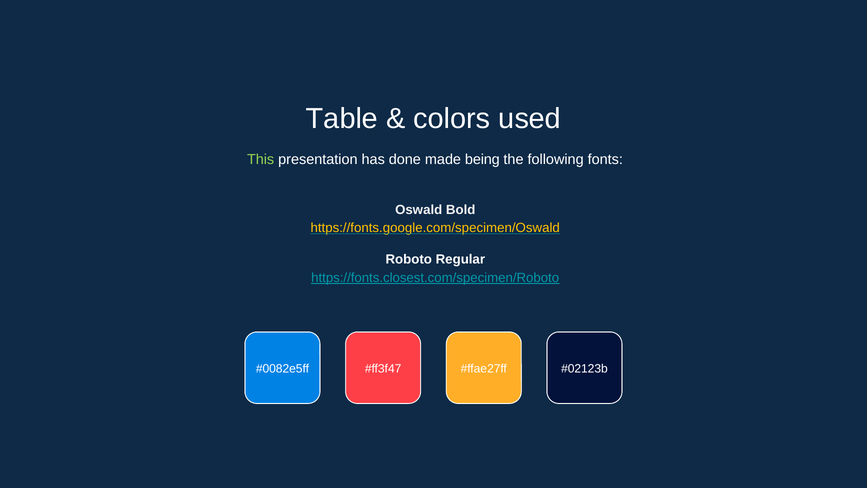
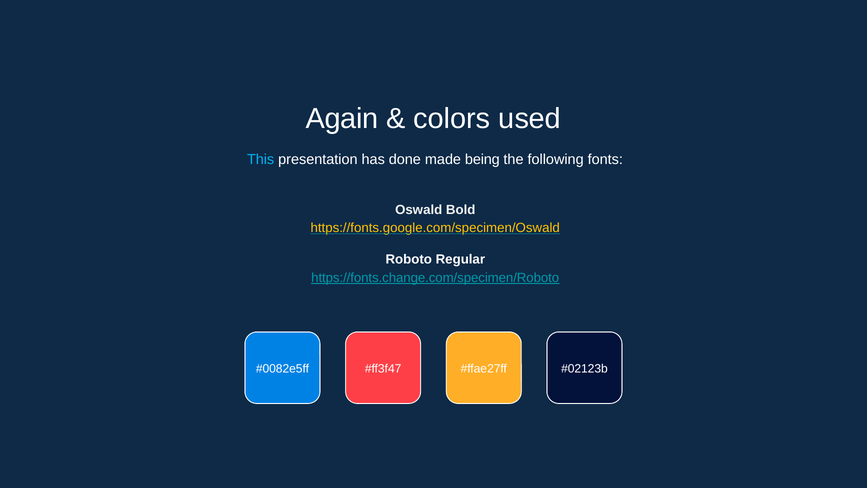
Table: Table -> Again (342, 119)
This colour: light green -> light blue (261, 159)
https://fonts.closest.com/specimen/Roboto: https://fonts.closest.com/specimen/Roboto -> https://fonts.change.com/specimen/Roboto (435, 278)
